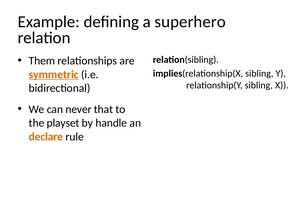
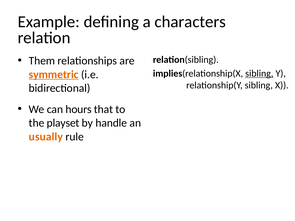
superhero: superhero -> characters (190, 22)
sibling underline: none -> present (259, 73)
never: never -> hours (79, 109)
declare: declare -> usually (46, 137)
